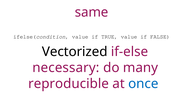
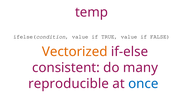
same: same -> temp (92, 12)
Vectorized colour: black -> orange (75, 52)
necessary: necessary -> consistent (66, 68)
